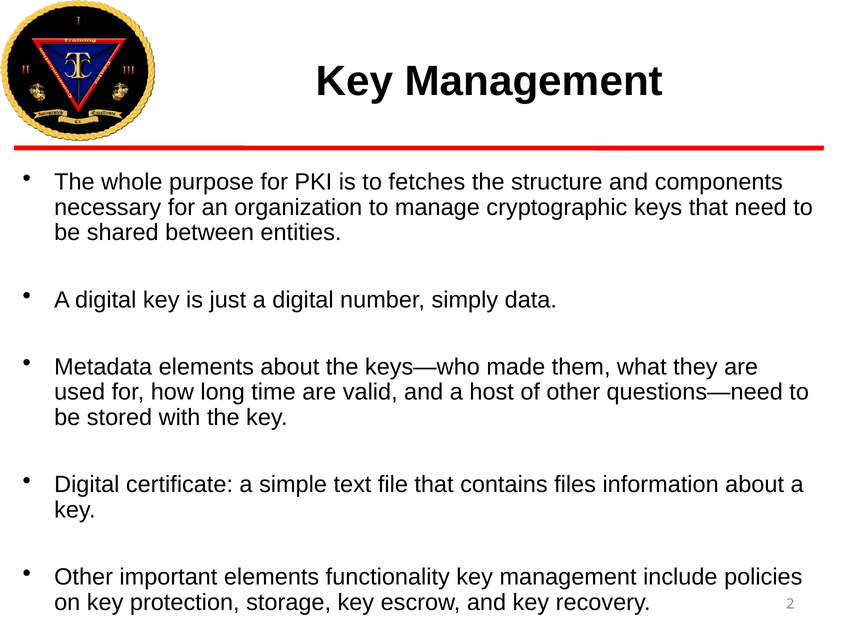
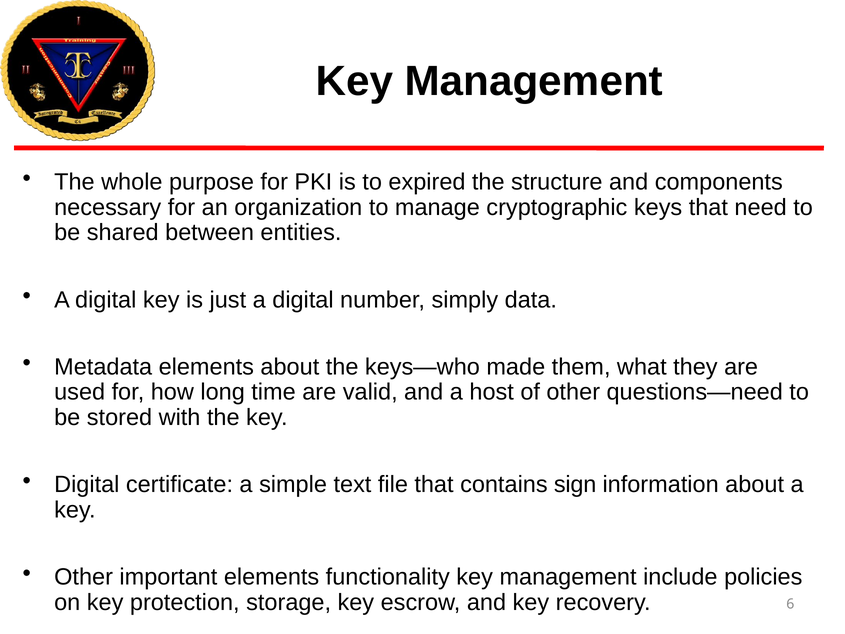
fetches: fetches -> expired (427, 182)
files: files -> sign (575, 484)
2: 2 -> 6 (790, 604)
